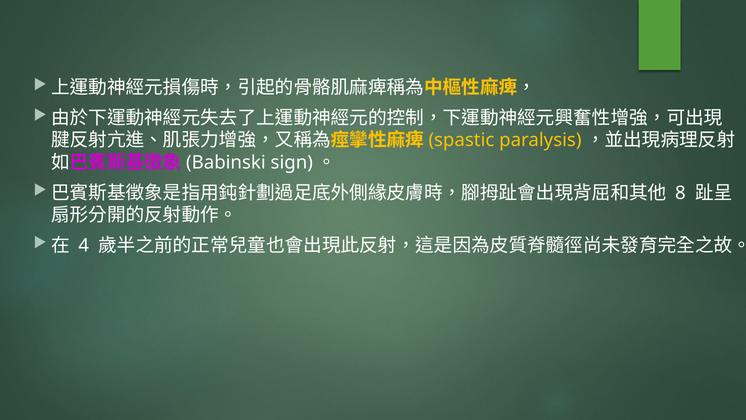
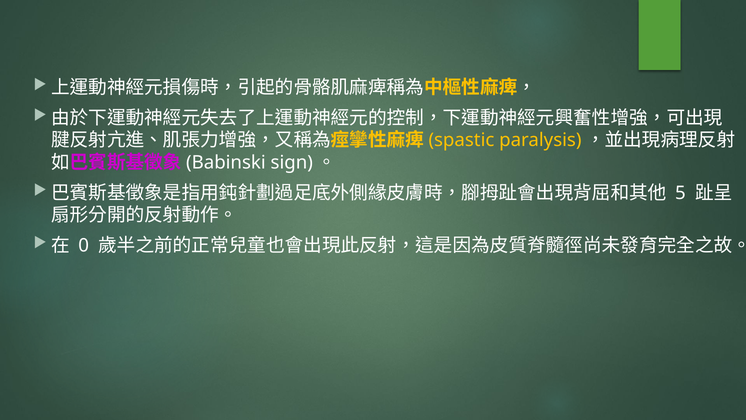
8: 8 -> 5 (680, 193)
4: 4 -> 0 (84, 245)
